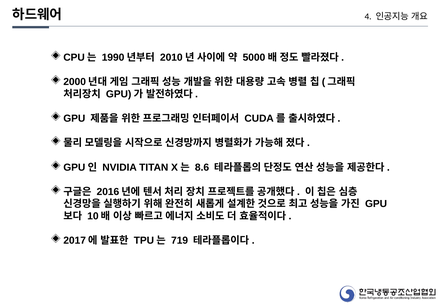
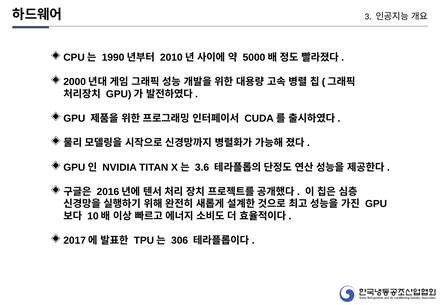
4: 4 -> 3 (368, 17)
8.6: 8.6 -> 3.6 (202, 167)
719: 719 -> 306 (180, 240)
